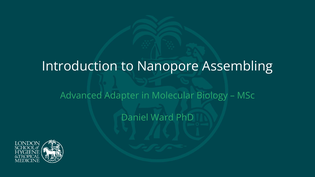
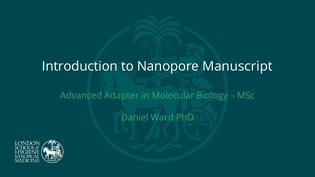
Assembling: Assembling -> Manuscript (237, 66)
